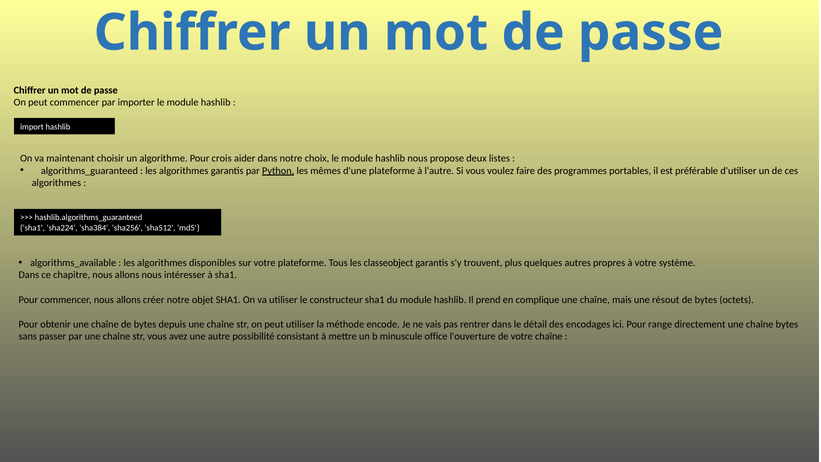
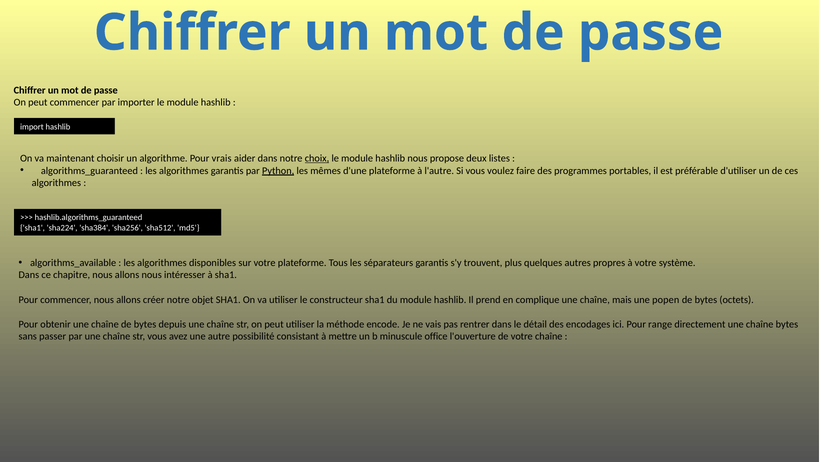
crois: crois -> vrais (222, 158)
choix underline: none -> present (317, 158)
classeobject: classeobject -> séparateurs (388, 263)
résout: résout -> popen (666, 300)
